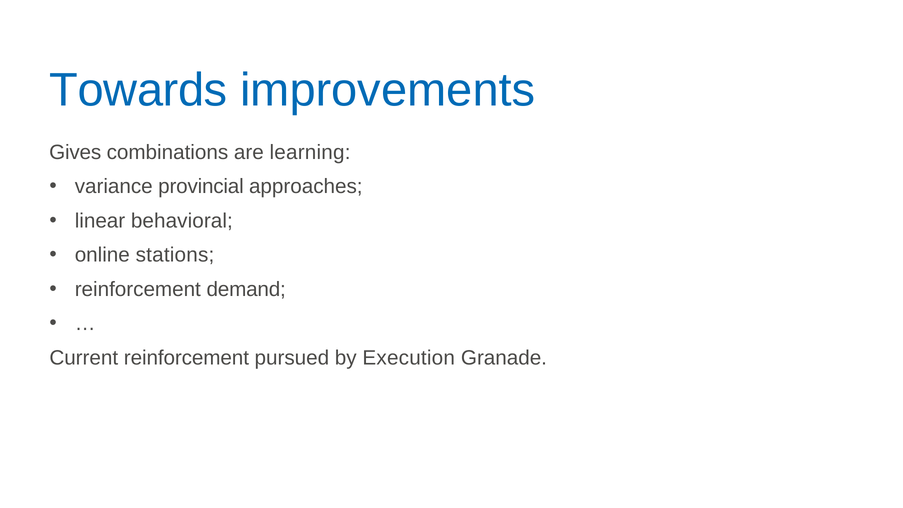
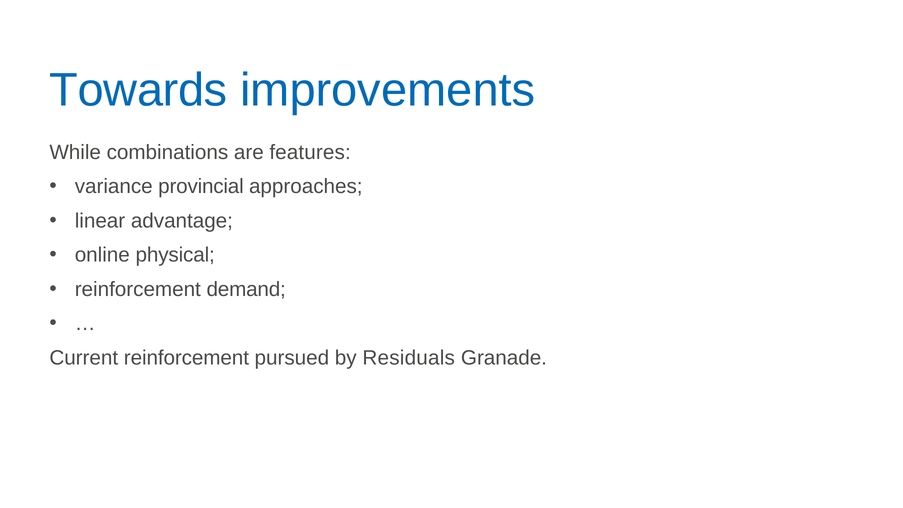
Gives: Gives -> While (75, 152)
learning: learning -> features (310, 152)
behavioral: behavioral -> advantage (182, 221)
stations: stations -> physical (175, 255)
Execution: Execution -> Residuals (409, 358)
